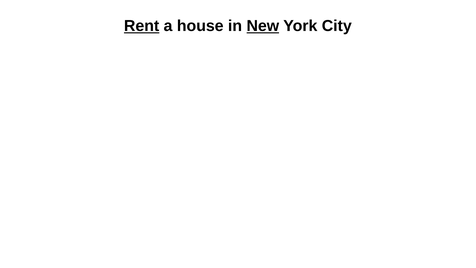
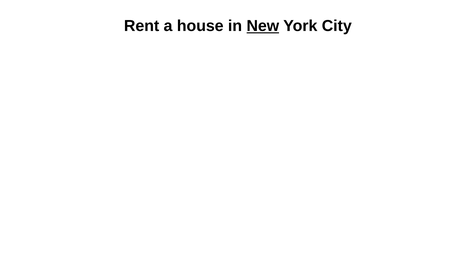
Rent underline: present -> none (142, 26)
